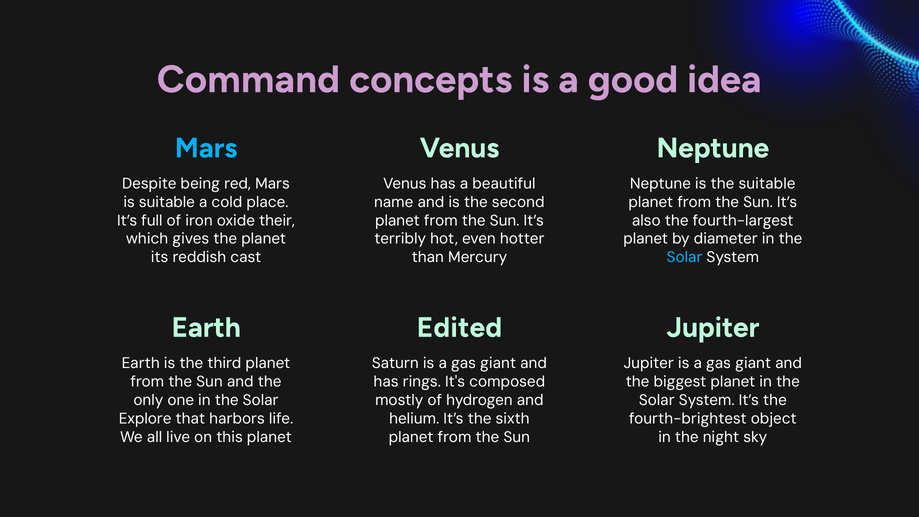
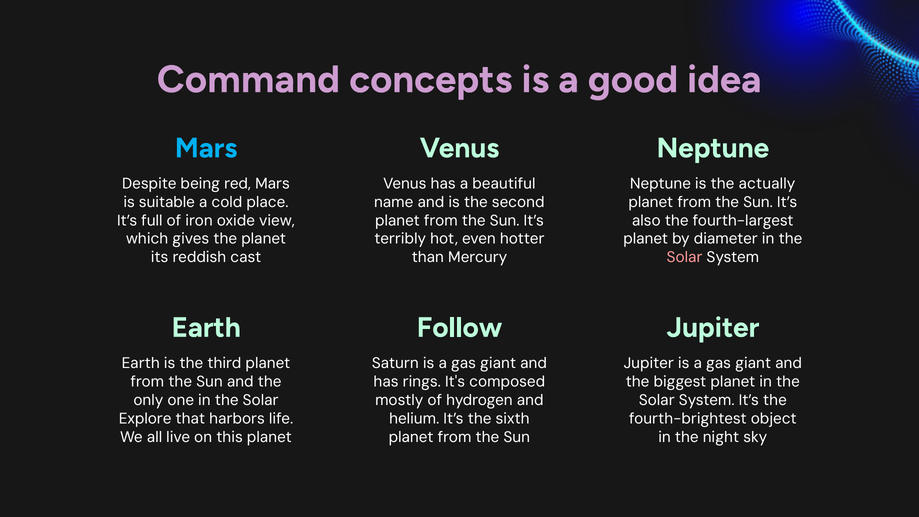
the suitable: suitable -> actually (767, 184)
their: their -> view (277, 220)
Solar colour: light blue -> pink (685, 257)
Edited: Edited -> Follow (459, 328)
